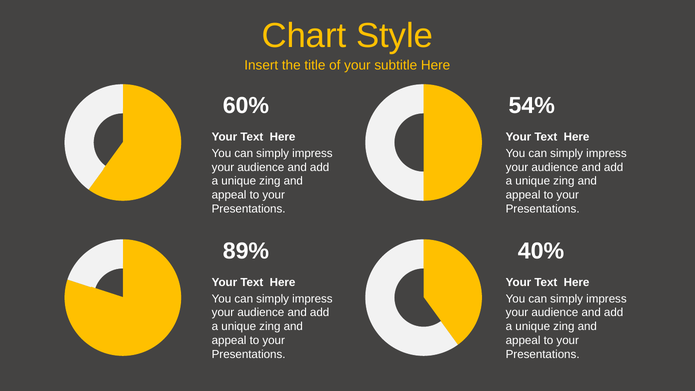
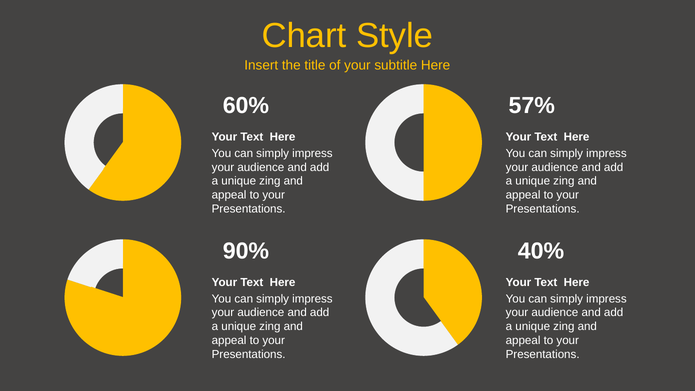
54%: 54% -> 57% (532, 105)
89%: 89% -> 90% (246, 251)
